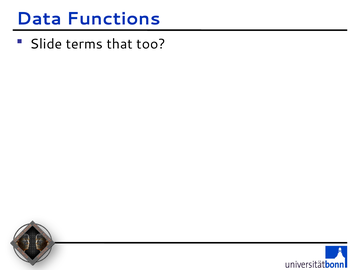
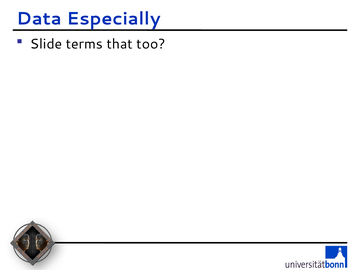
Functions: Functions -> Especially (114, 19)
